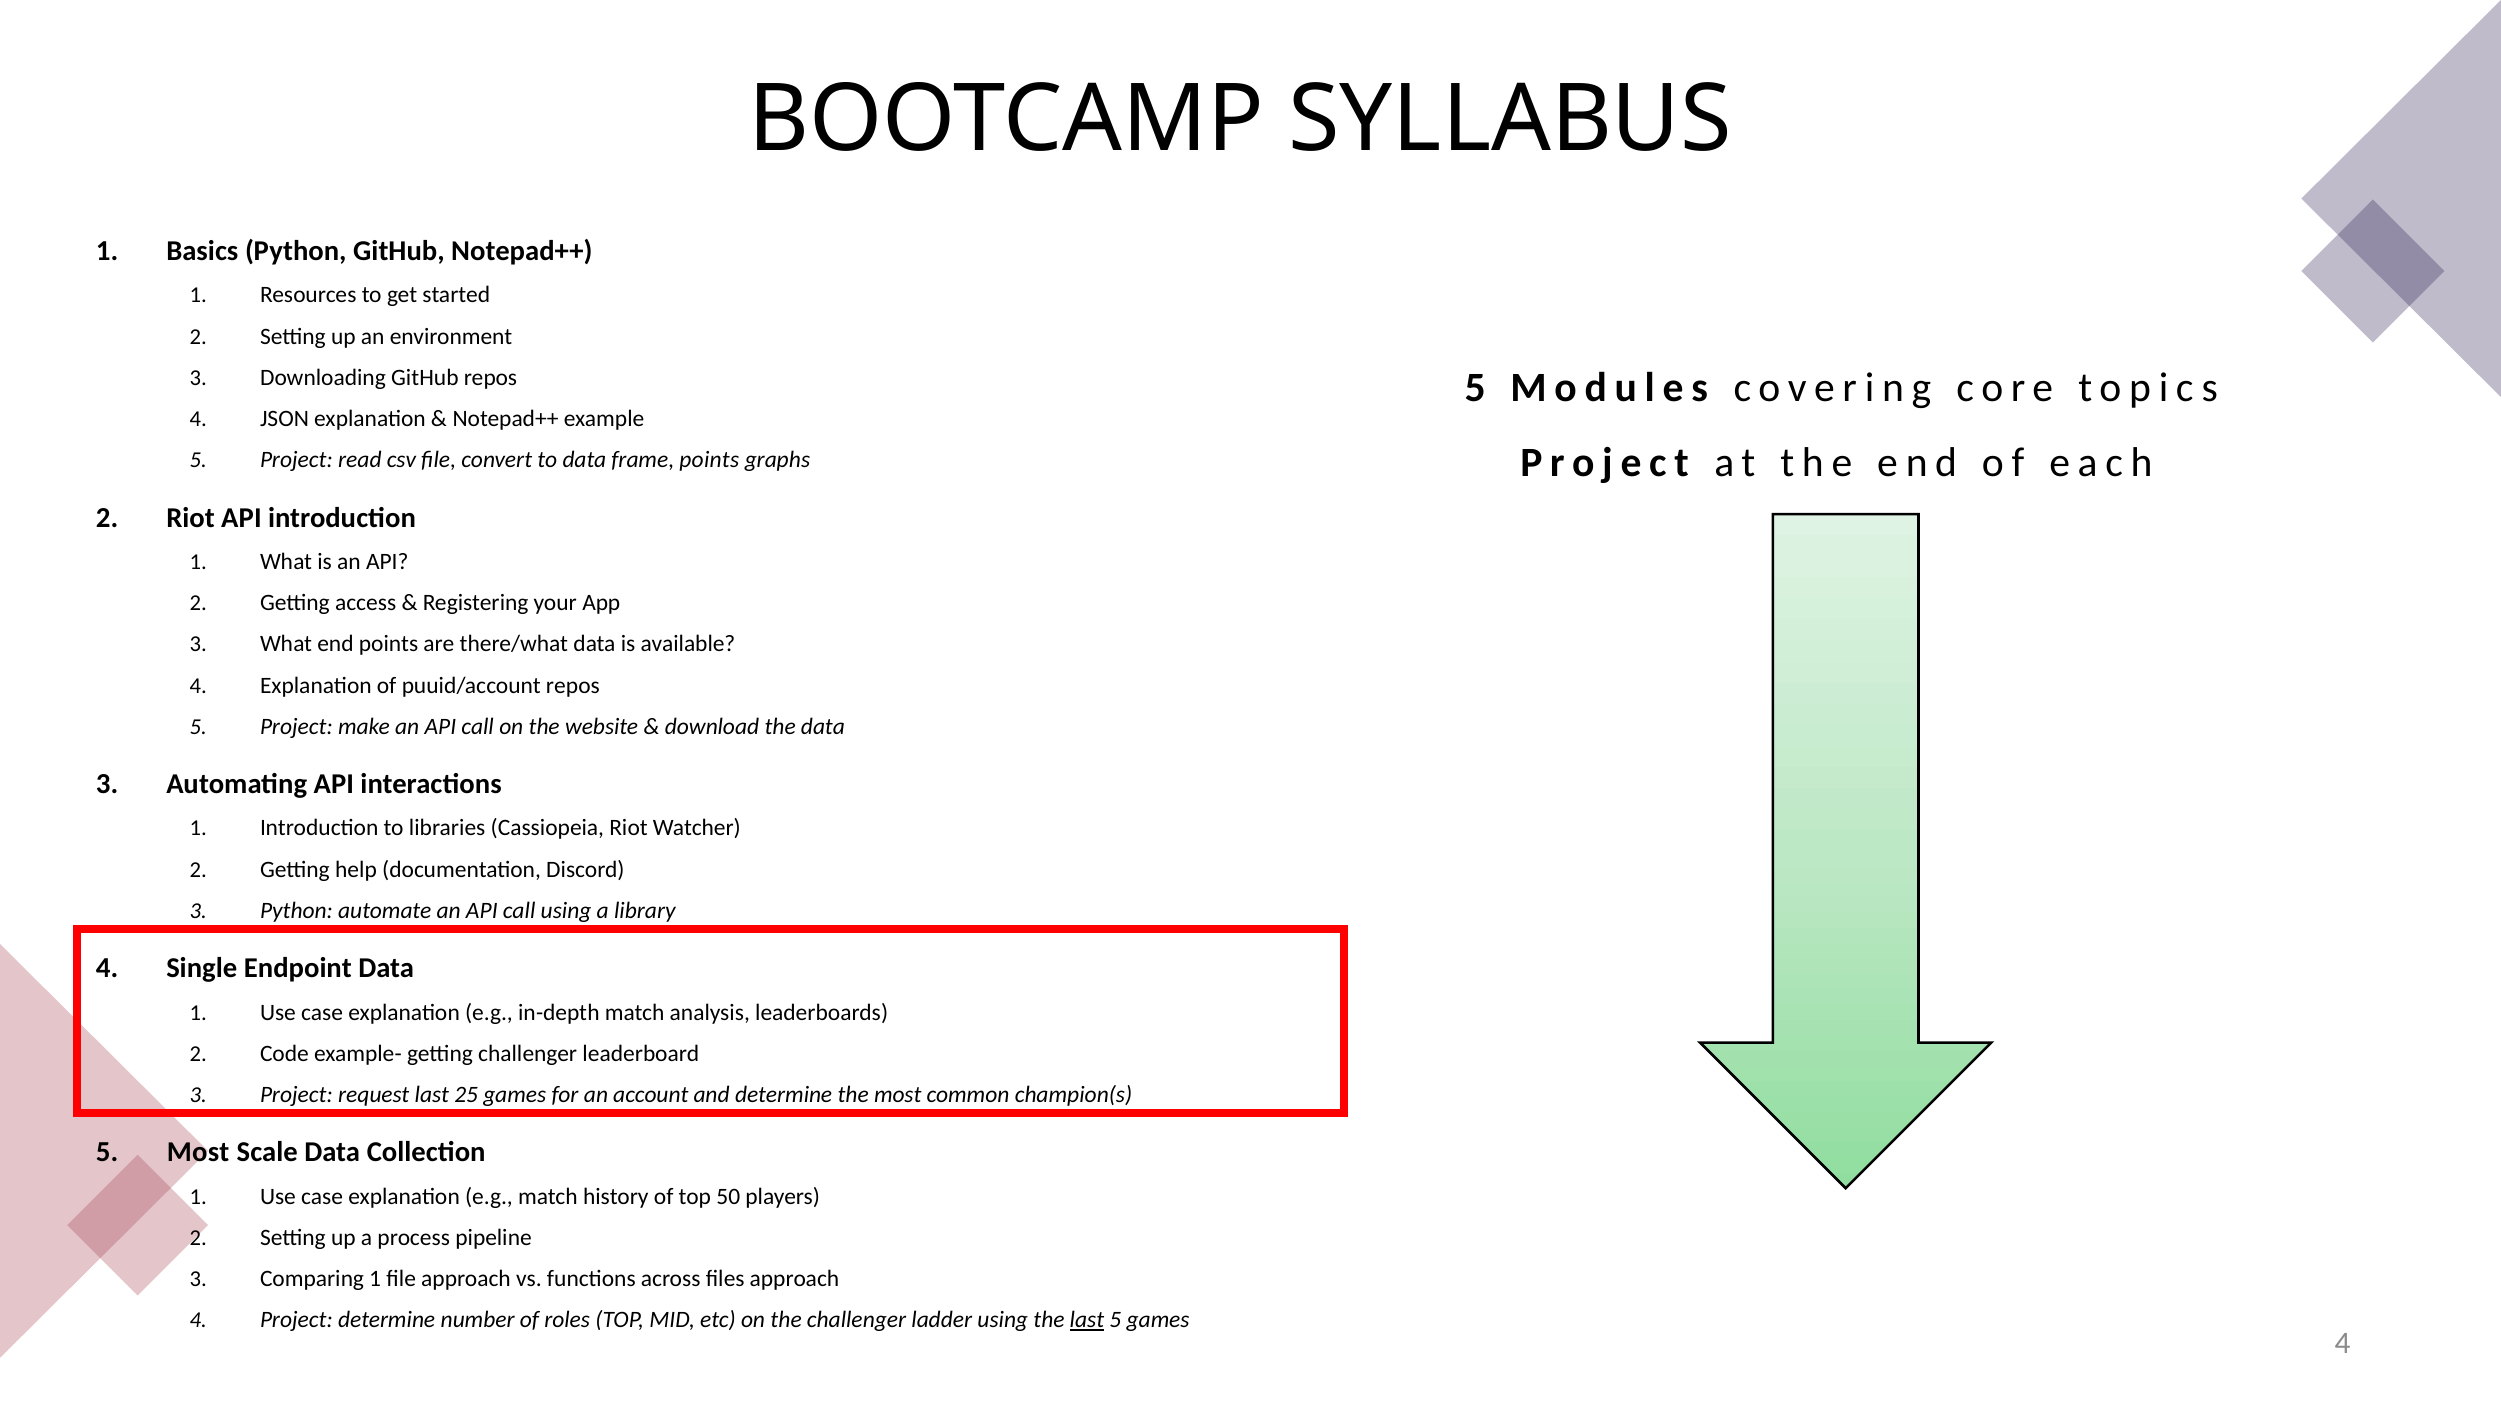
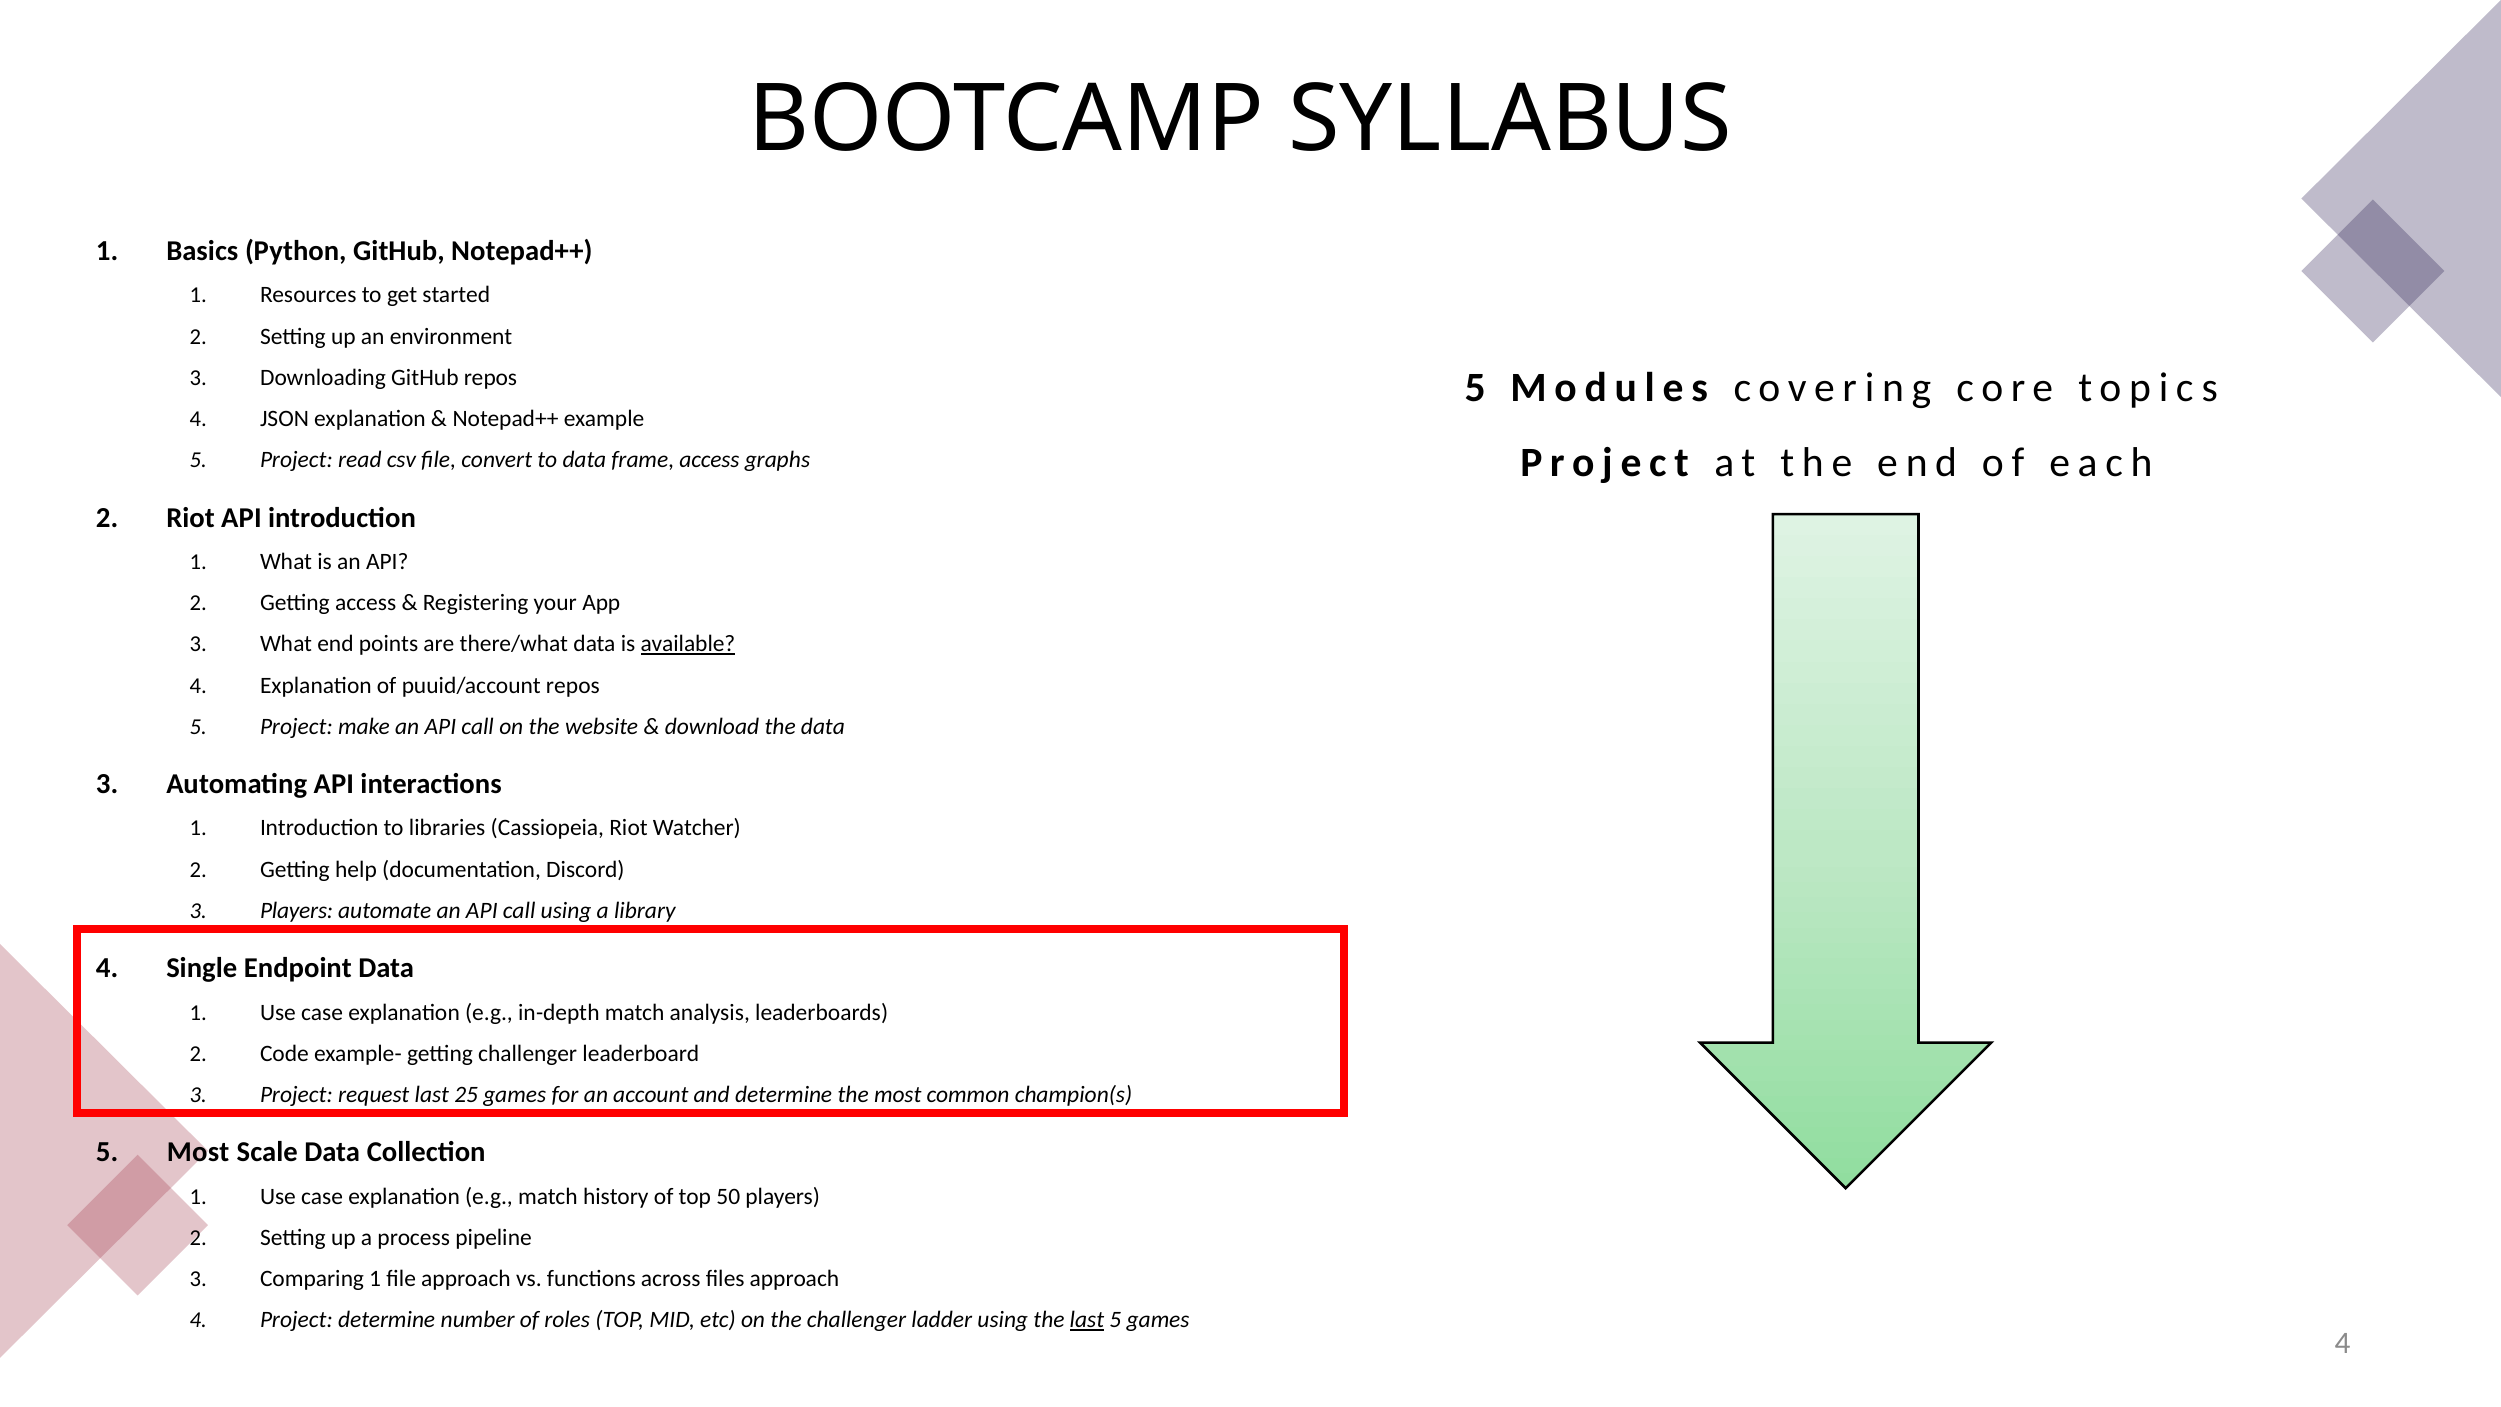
frame points: points -> access (709, 460)
available underline: none -> present (688, 644)
Python: Python -> Players (297, 910)
